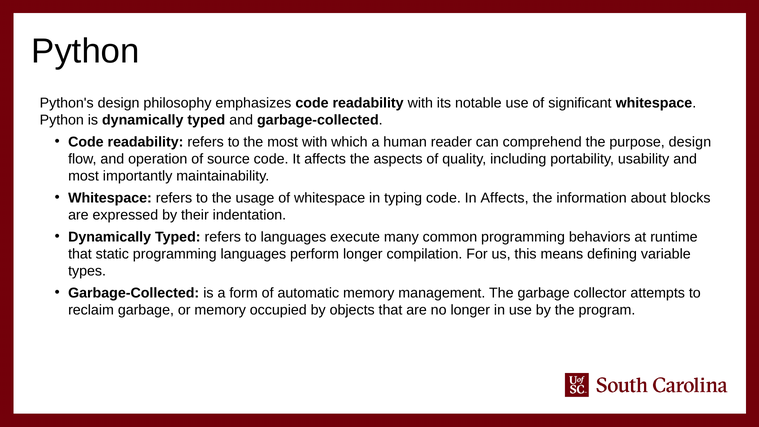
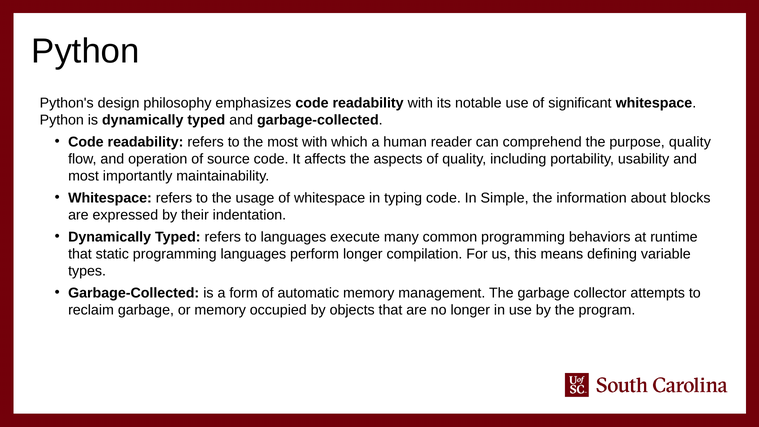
purpose design: design -> quality (690, 142)
In Affects: Affects -> Simple (505, 198)
